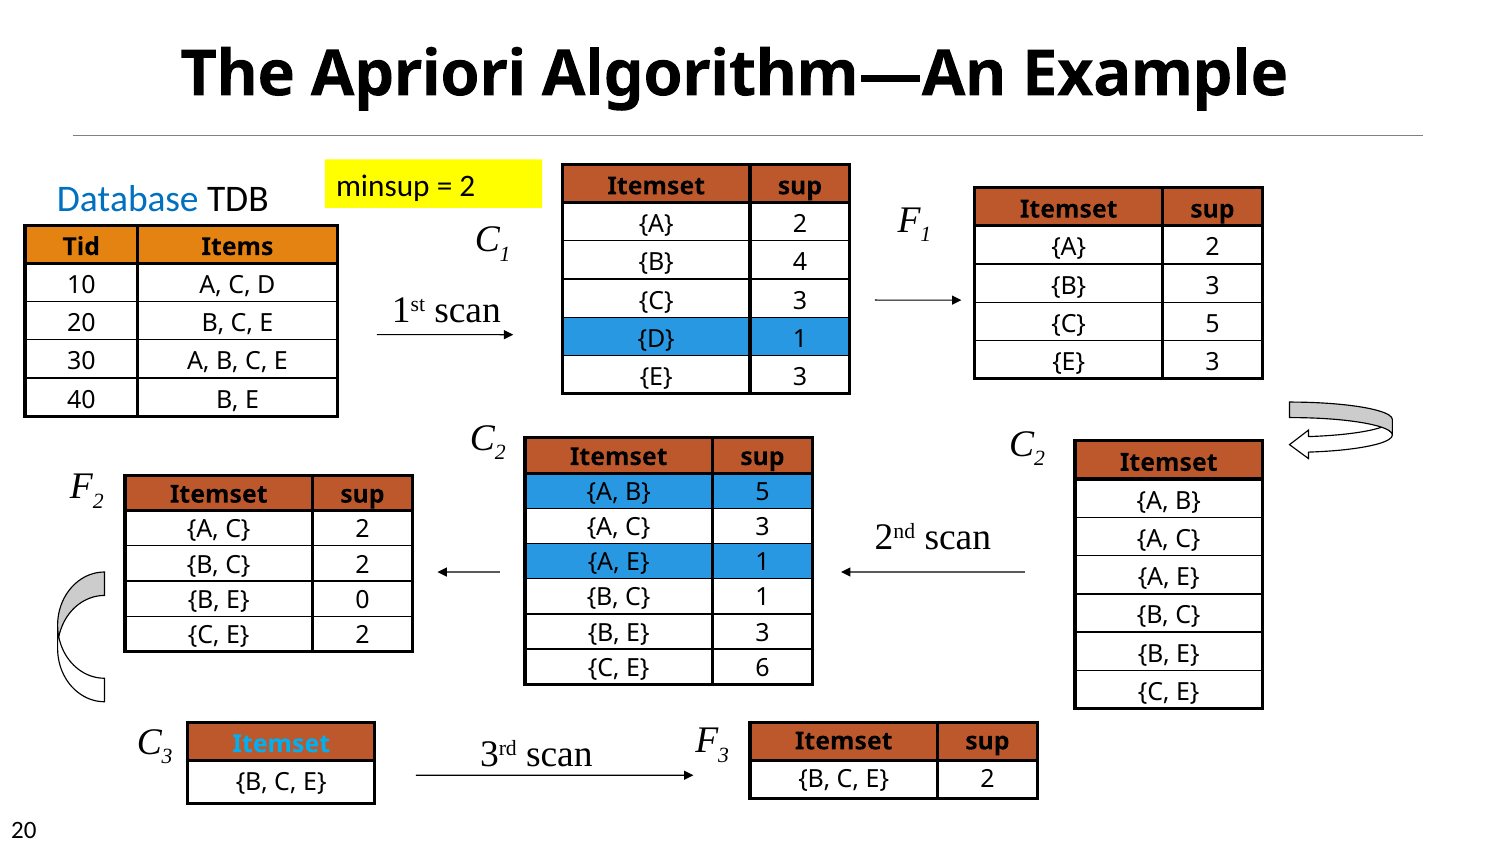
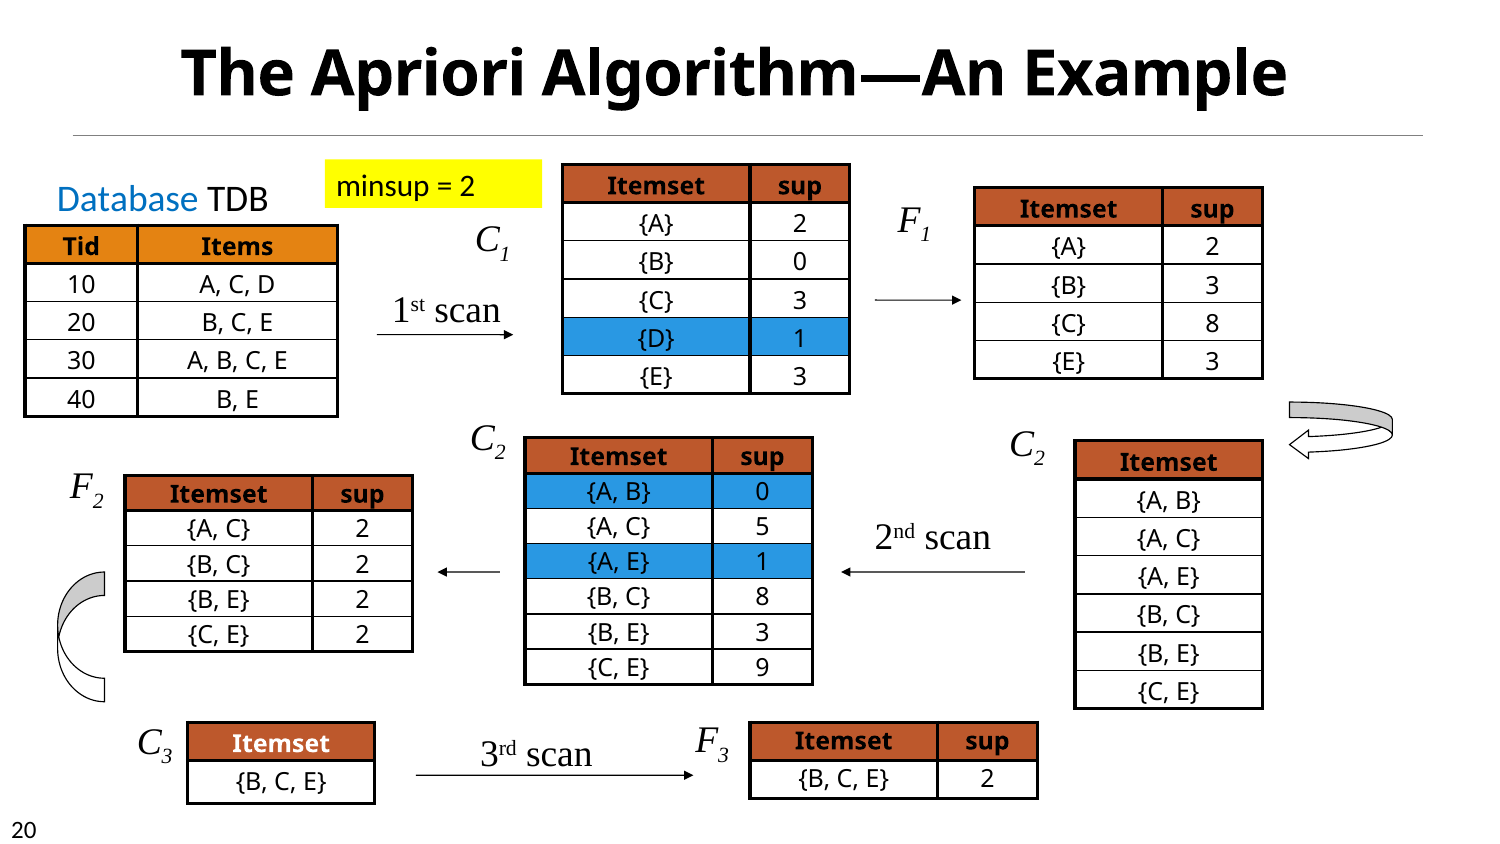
4: 4 -> 0 (800, 263)
5: 5 -> 8 (1212, 324)
A B 5: 5 -> 0 (762, 492)
A C 3: 3 -> 5 (762, 527)
B C 1: 1 -> 8 (762, 598)
B E 0: 0 -> 2 (362, 600)
6: 6 -> 9 (762, 668)
Itemset colour: light blue -> white (281, 744)
